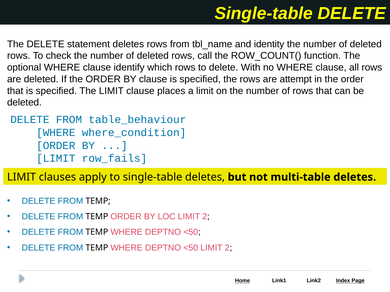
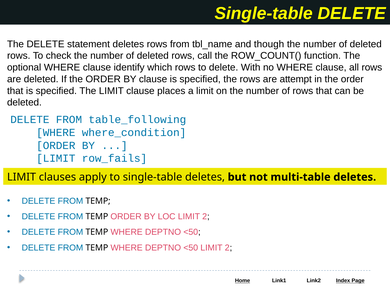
identity: identity -> though (269, 44)
table_behaviour: table_behaviour -> table_following (137, 120)
